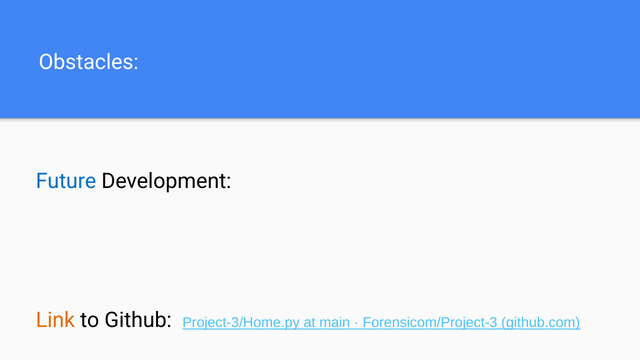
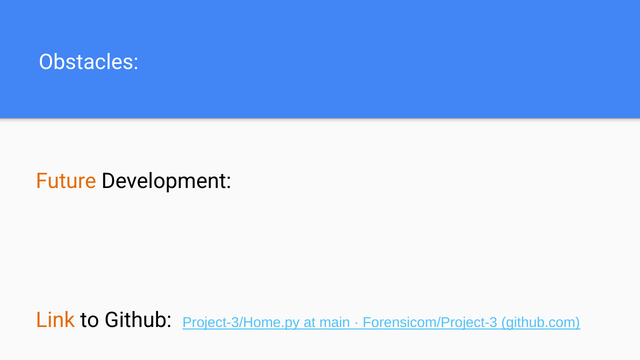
Future colour: blue -> orange (66, 181)
